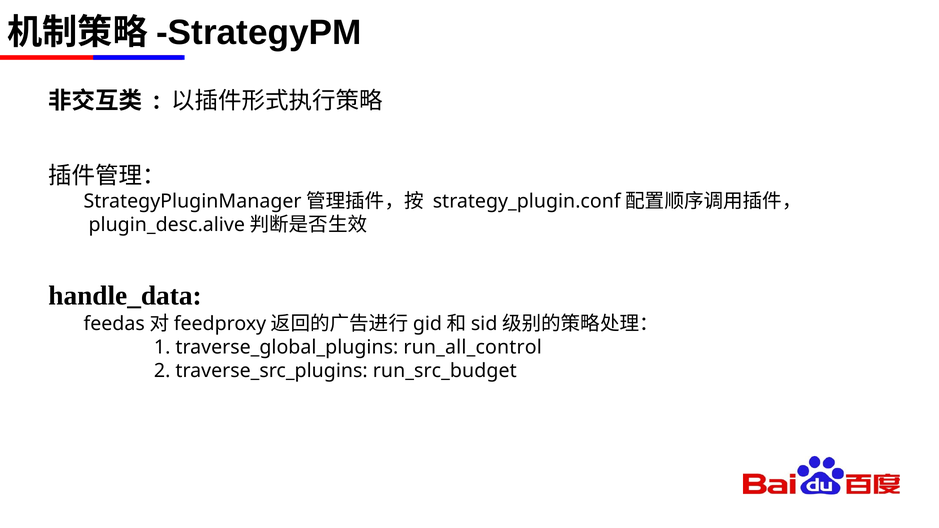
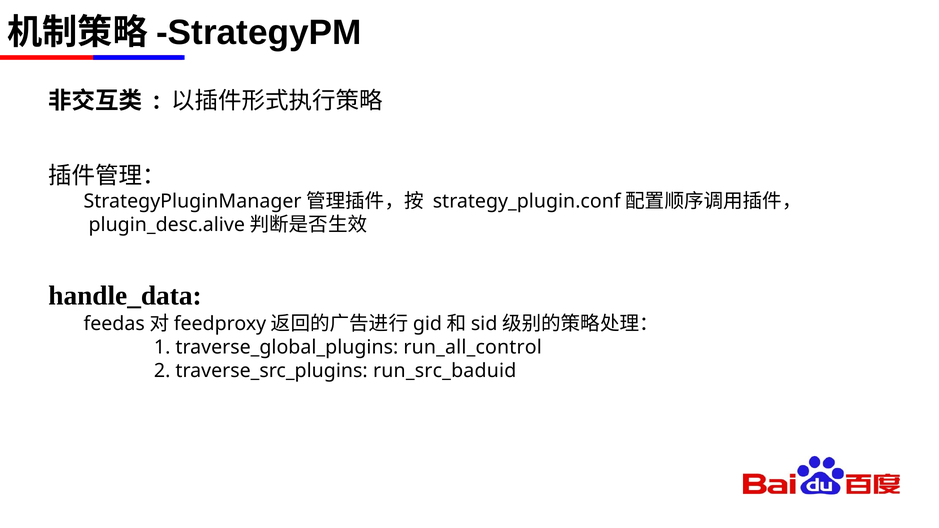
run_src_budget: run_src_budget -> run_src_baduid (445, 371)
